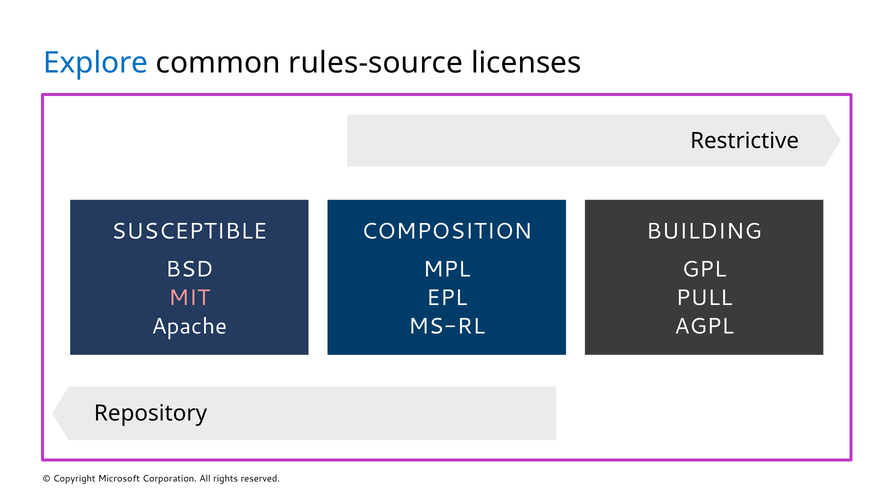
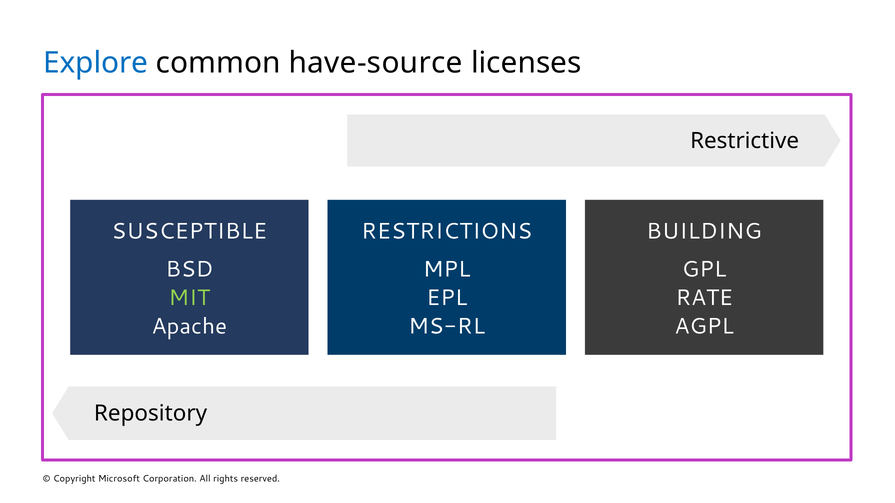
rules-source: rules-source -> have-source (376, 63)
COMPOSITION: COMPOSITION -> RESTRICTIONS (447, 231)
MIT colour: pink -> light green (189, 298)
PULL: PULL -> RATE (704, 298)
